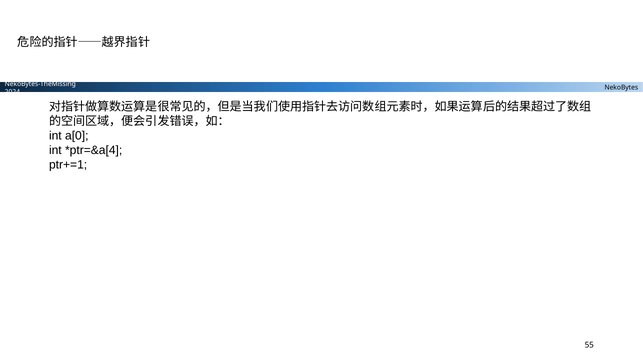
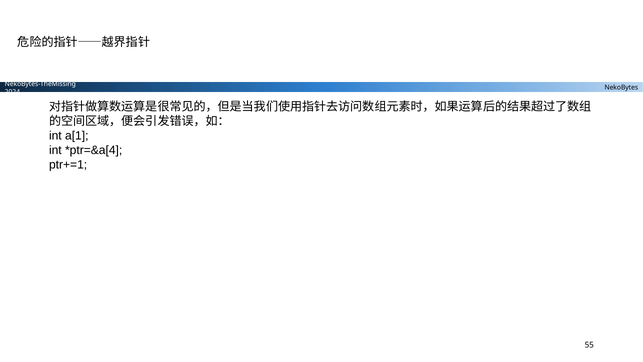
a[0: a[0 -> a[1 (77, 136)
